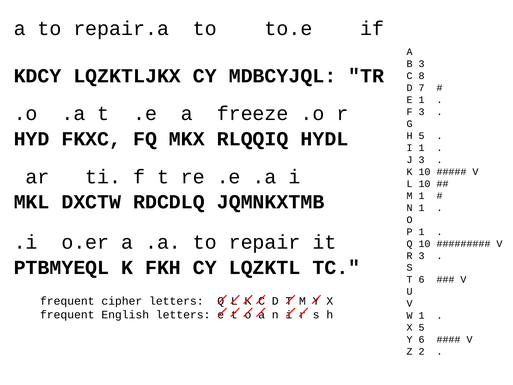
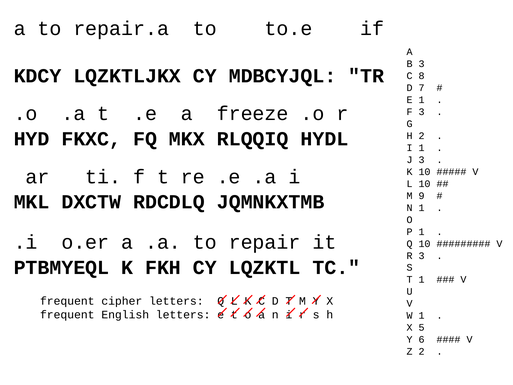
H 5: 5 -> 2 (421, 136)
M 1: 1 -> 9 (421, 196)
T 6: 6 -> 1 (421, 280)
